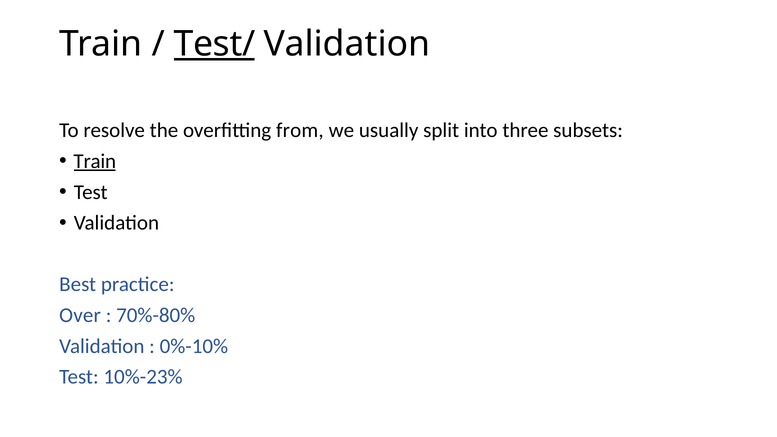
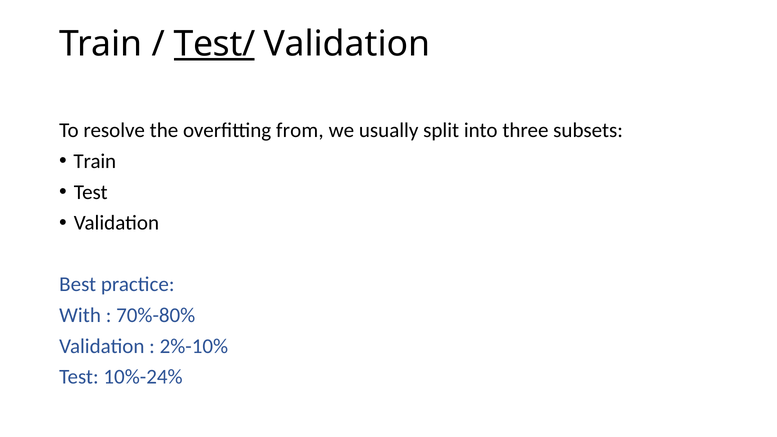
Train underline: present -> none (95, 161)
Over: Over -> With (80, 315)
0%-10%: 0%-10% -> 2%-10% (194, 346)
10%-23%: 10%-23% -> 10%-24% (143, 377)
